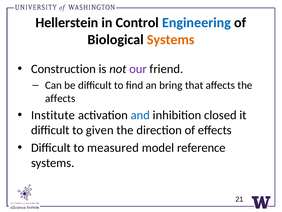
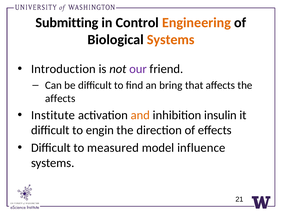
Hellerstein: Hellerstein -> Submitting (67, 23)
Engineering colour: blue -> orange (197, 23)
Construction: Construction -> Introduction (63, 69)
and colour: blue -> orange (140, 115)
closed: closed -> insulin (220, 115)
given: given -> engin (100, 130)
reference: reference -> influence (201, 147)
